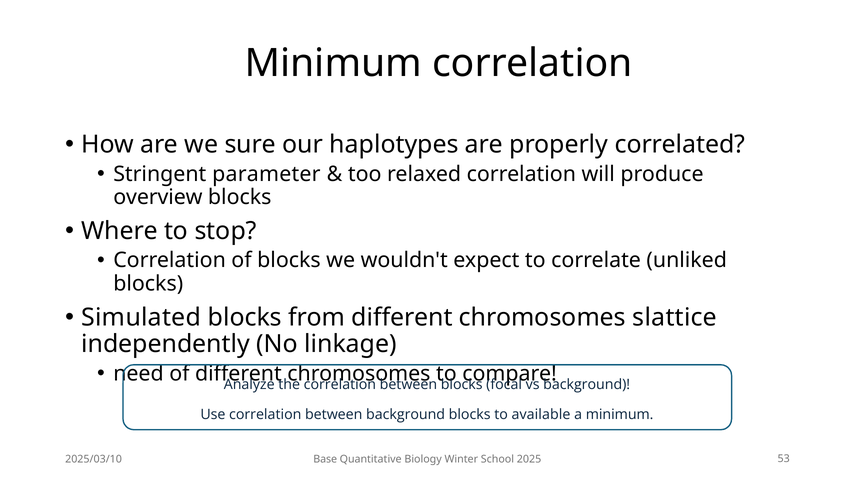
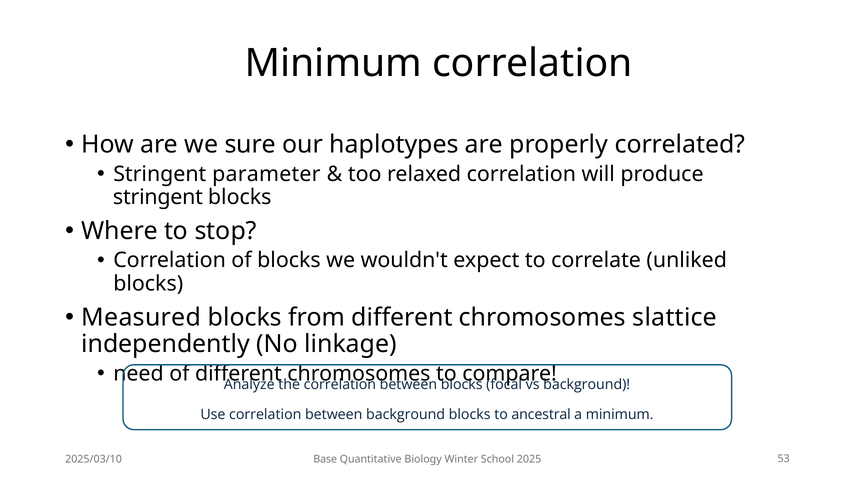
overview: overview -> stringent (158, 197)
Simulated: Simulated -> Measured (141, 317)
available: available -> ancestral (541, 415)
